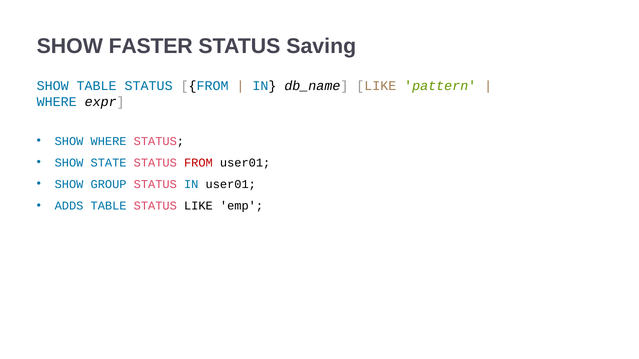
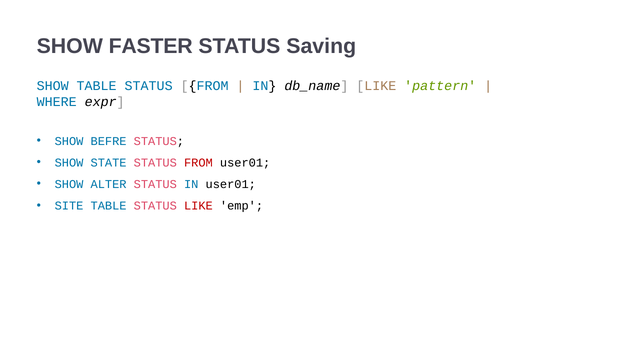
SHOW WHERE: WHERE -> BEFRE (109, 141)
GROUP: GROUP -> ALTER (109, 184)
ADDS: ADDS -> SITE (69, 206)
LIKE colour: black -> red (198, 206)
